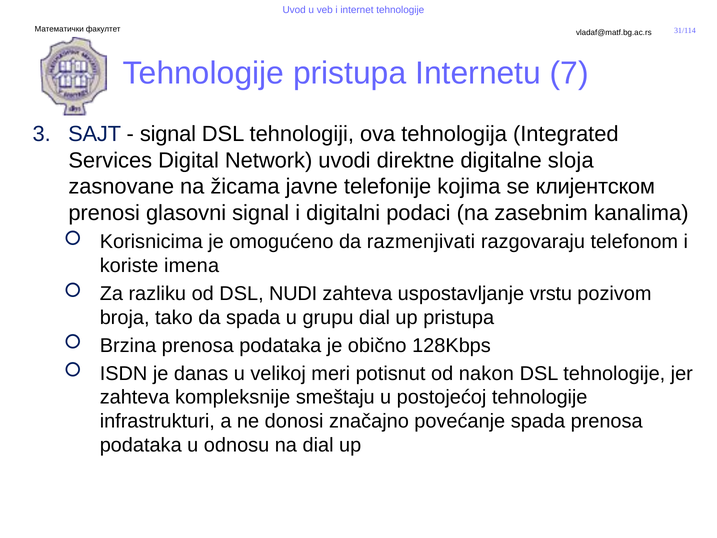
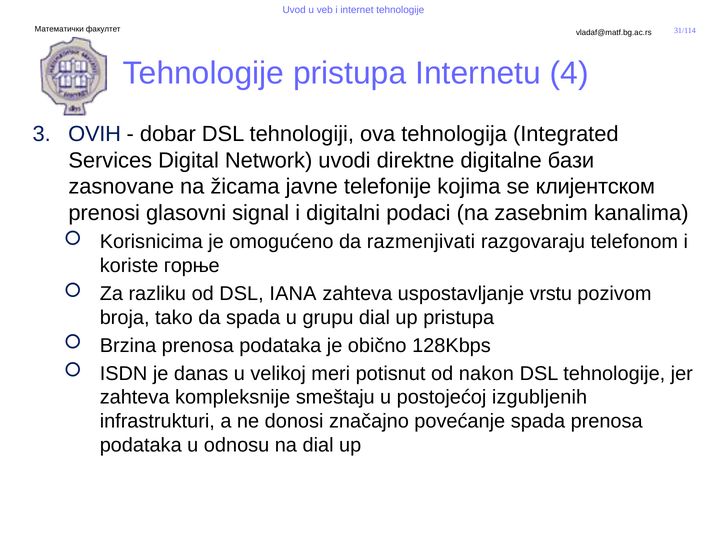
7: 7 -> 4 (569, 73)
SAJT: SAJT -> OVIH (95, 134)
signal: signal -> dobar (168, 134)
sloja: sloja -> бази (571, 160)
imena: imena -> горње (192, 266)
NUDI: NUDI -> IANA (293, 294)
postojećoj tehnologije: tehnologije -> izgubljenih (540, 397)
